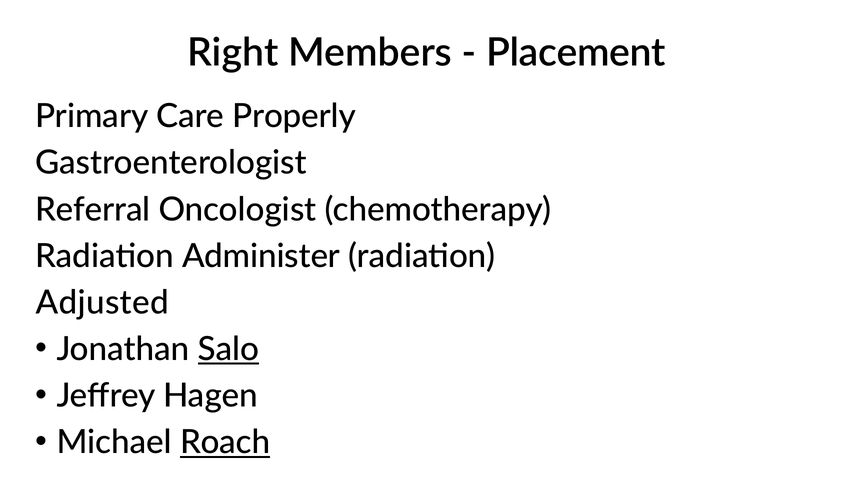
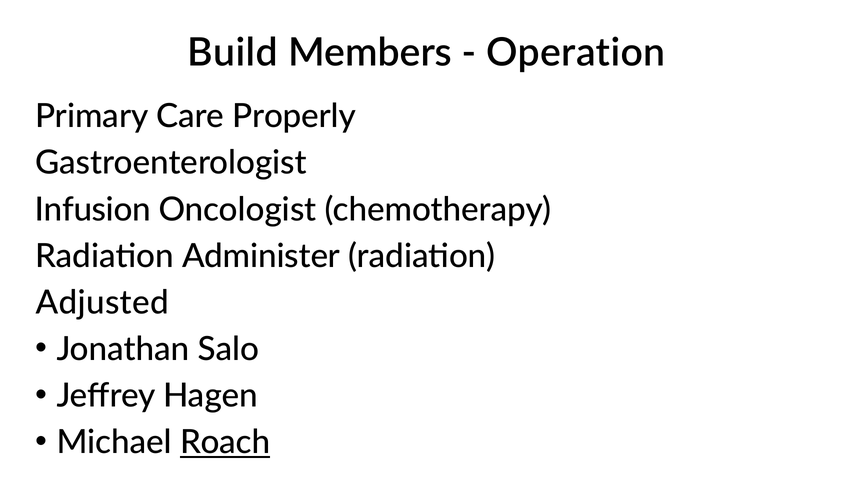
Right: Right -> Build (233, 53)
Placement: Placement -> Operation (576, 53)
Referral: Referral -> Infusion (93, 210)
Salo underline: present -> none (229, 349)
